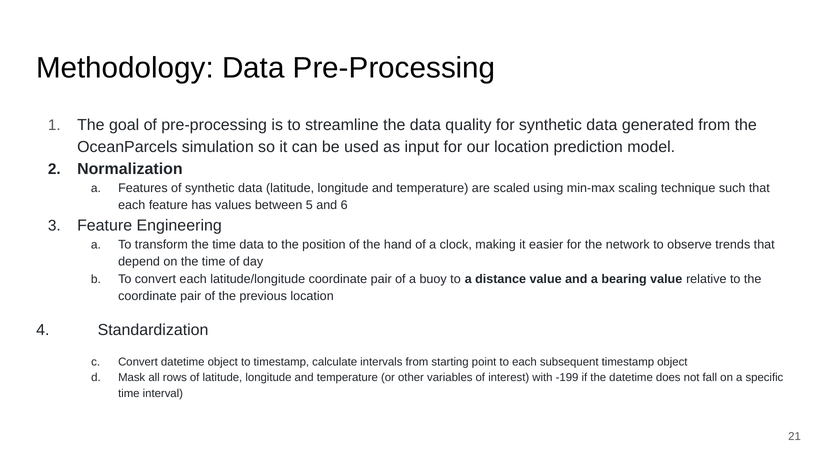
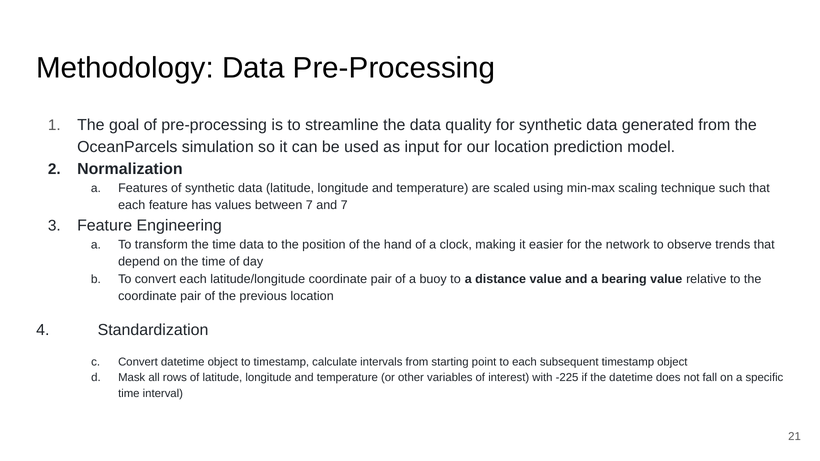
between 5: 5 -> 7 (309, 205)
and 6: 6 -> 7 (344, 205)
-199: -199 -> -225 (567, 378)
